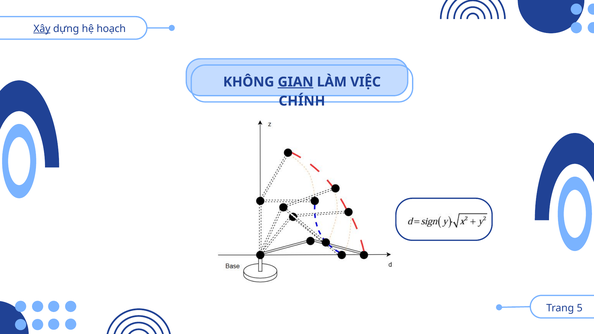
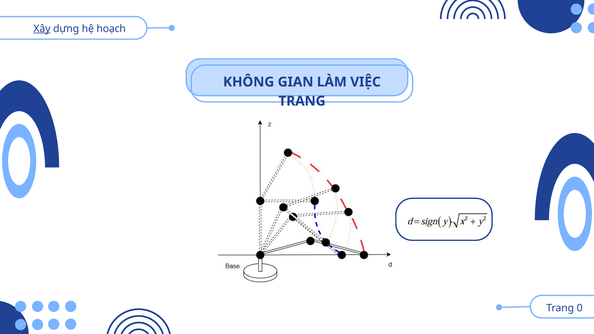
GIAN underline: present -> none (296, 82)
CHÍNH: CHÍNH -> TRANG (302, 101)
5: 5 -> 0 (580, 308)
